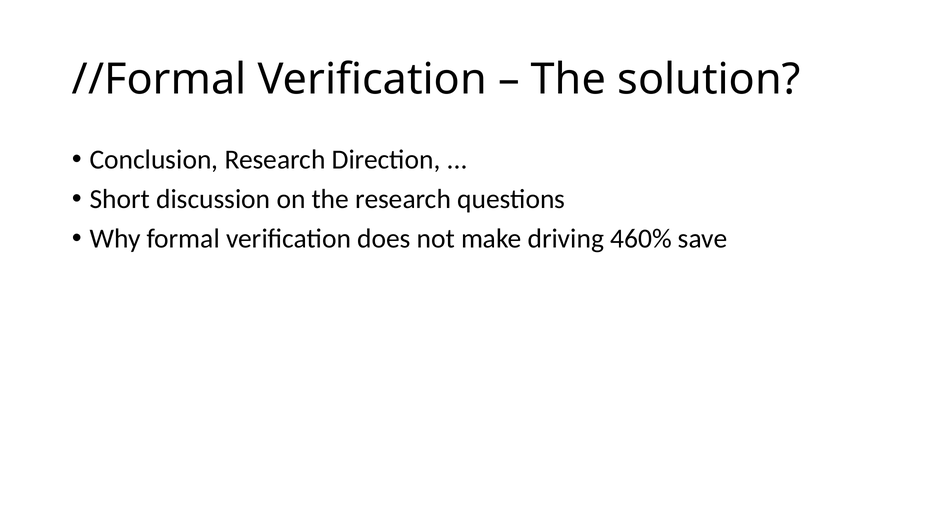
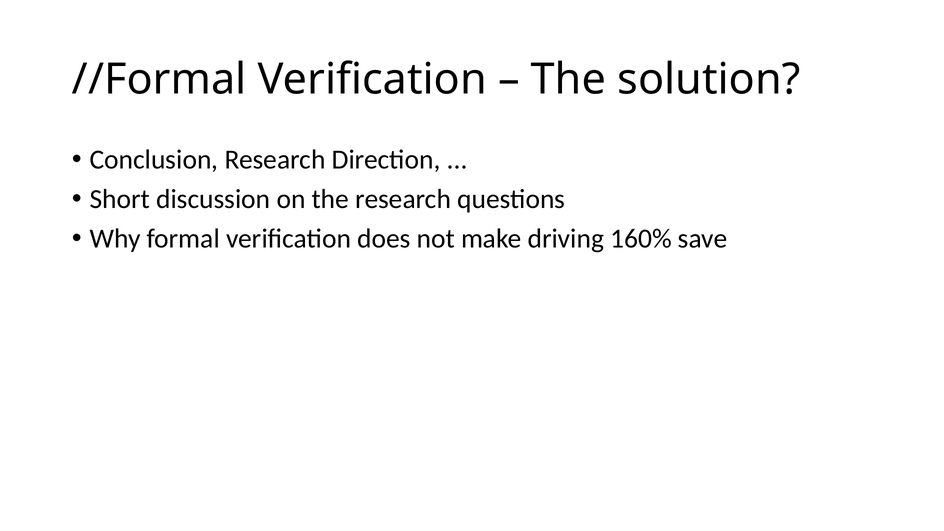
460%: 460% -> 160% (641, 239)
